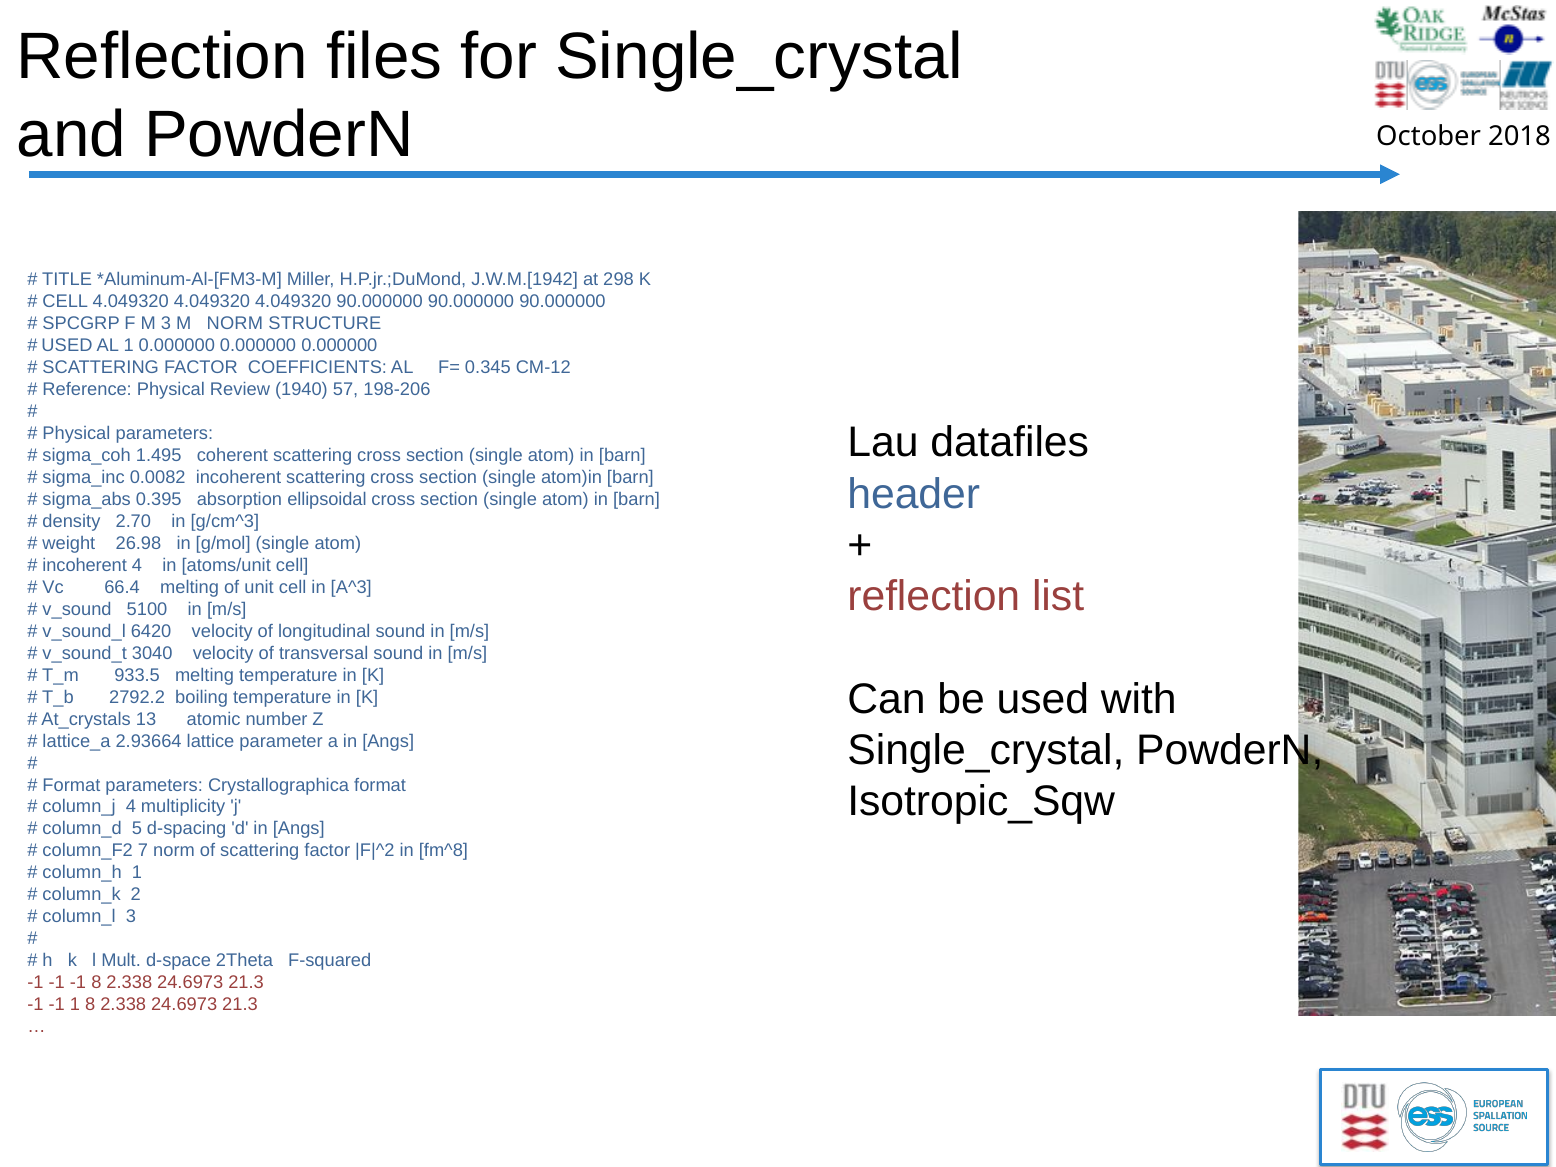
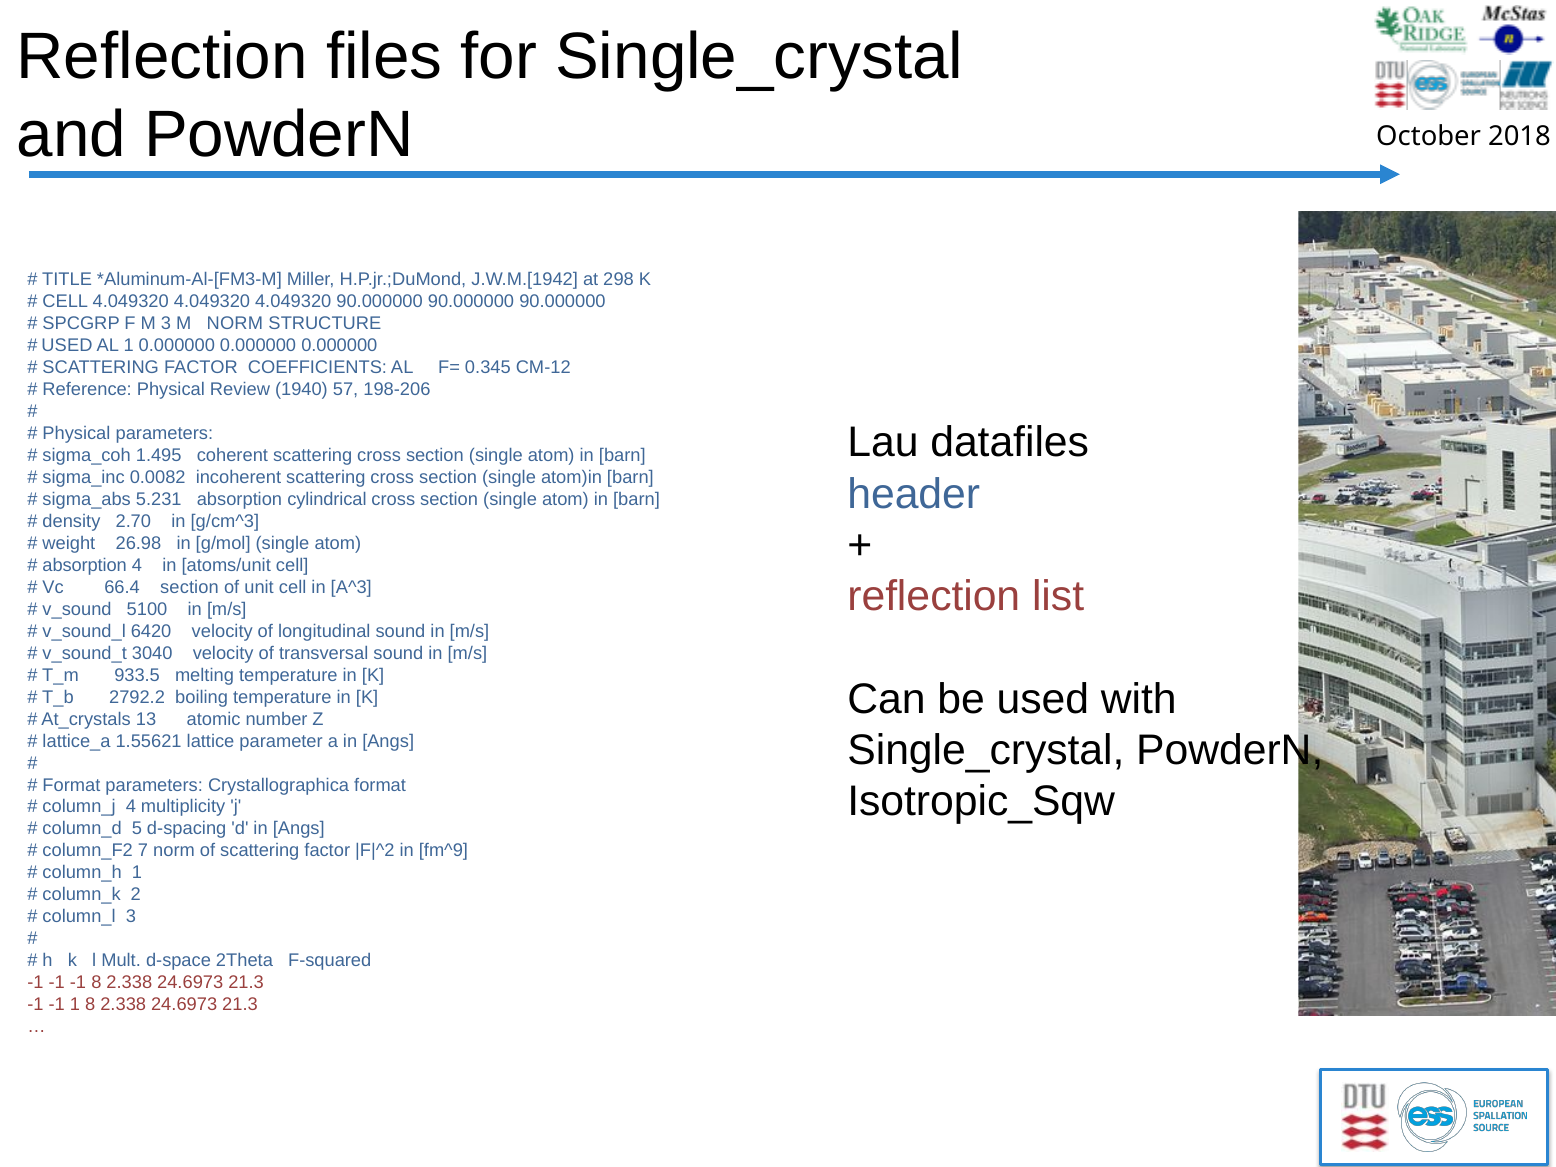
0.395: 0.395 -> 5.231 (159, 499)
ellipsoidal: ellipsoidal -> cylindrical (327, 499)
incoherent: incoherent -> absorption (85, 565)
66.4 melting: melting -> section (190, 587)
2.93664: 2.93664 -> 1.55621 (149, 741)
fm^8: fm^8 -> fm^9 (443, 851)
